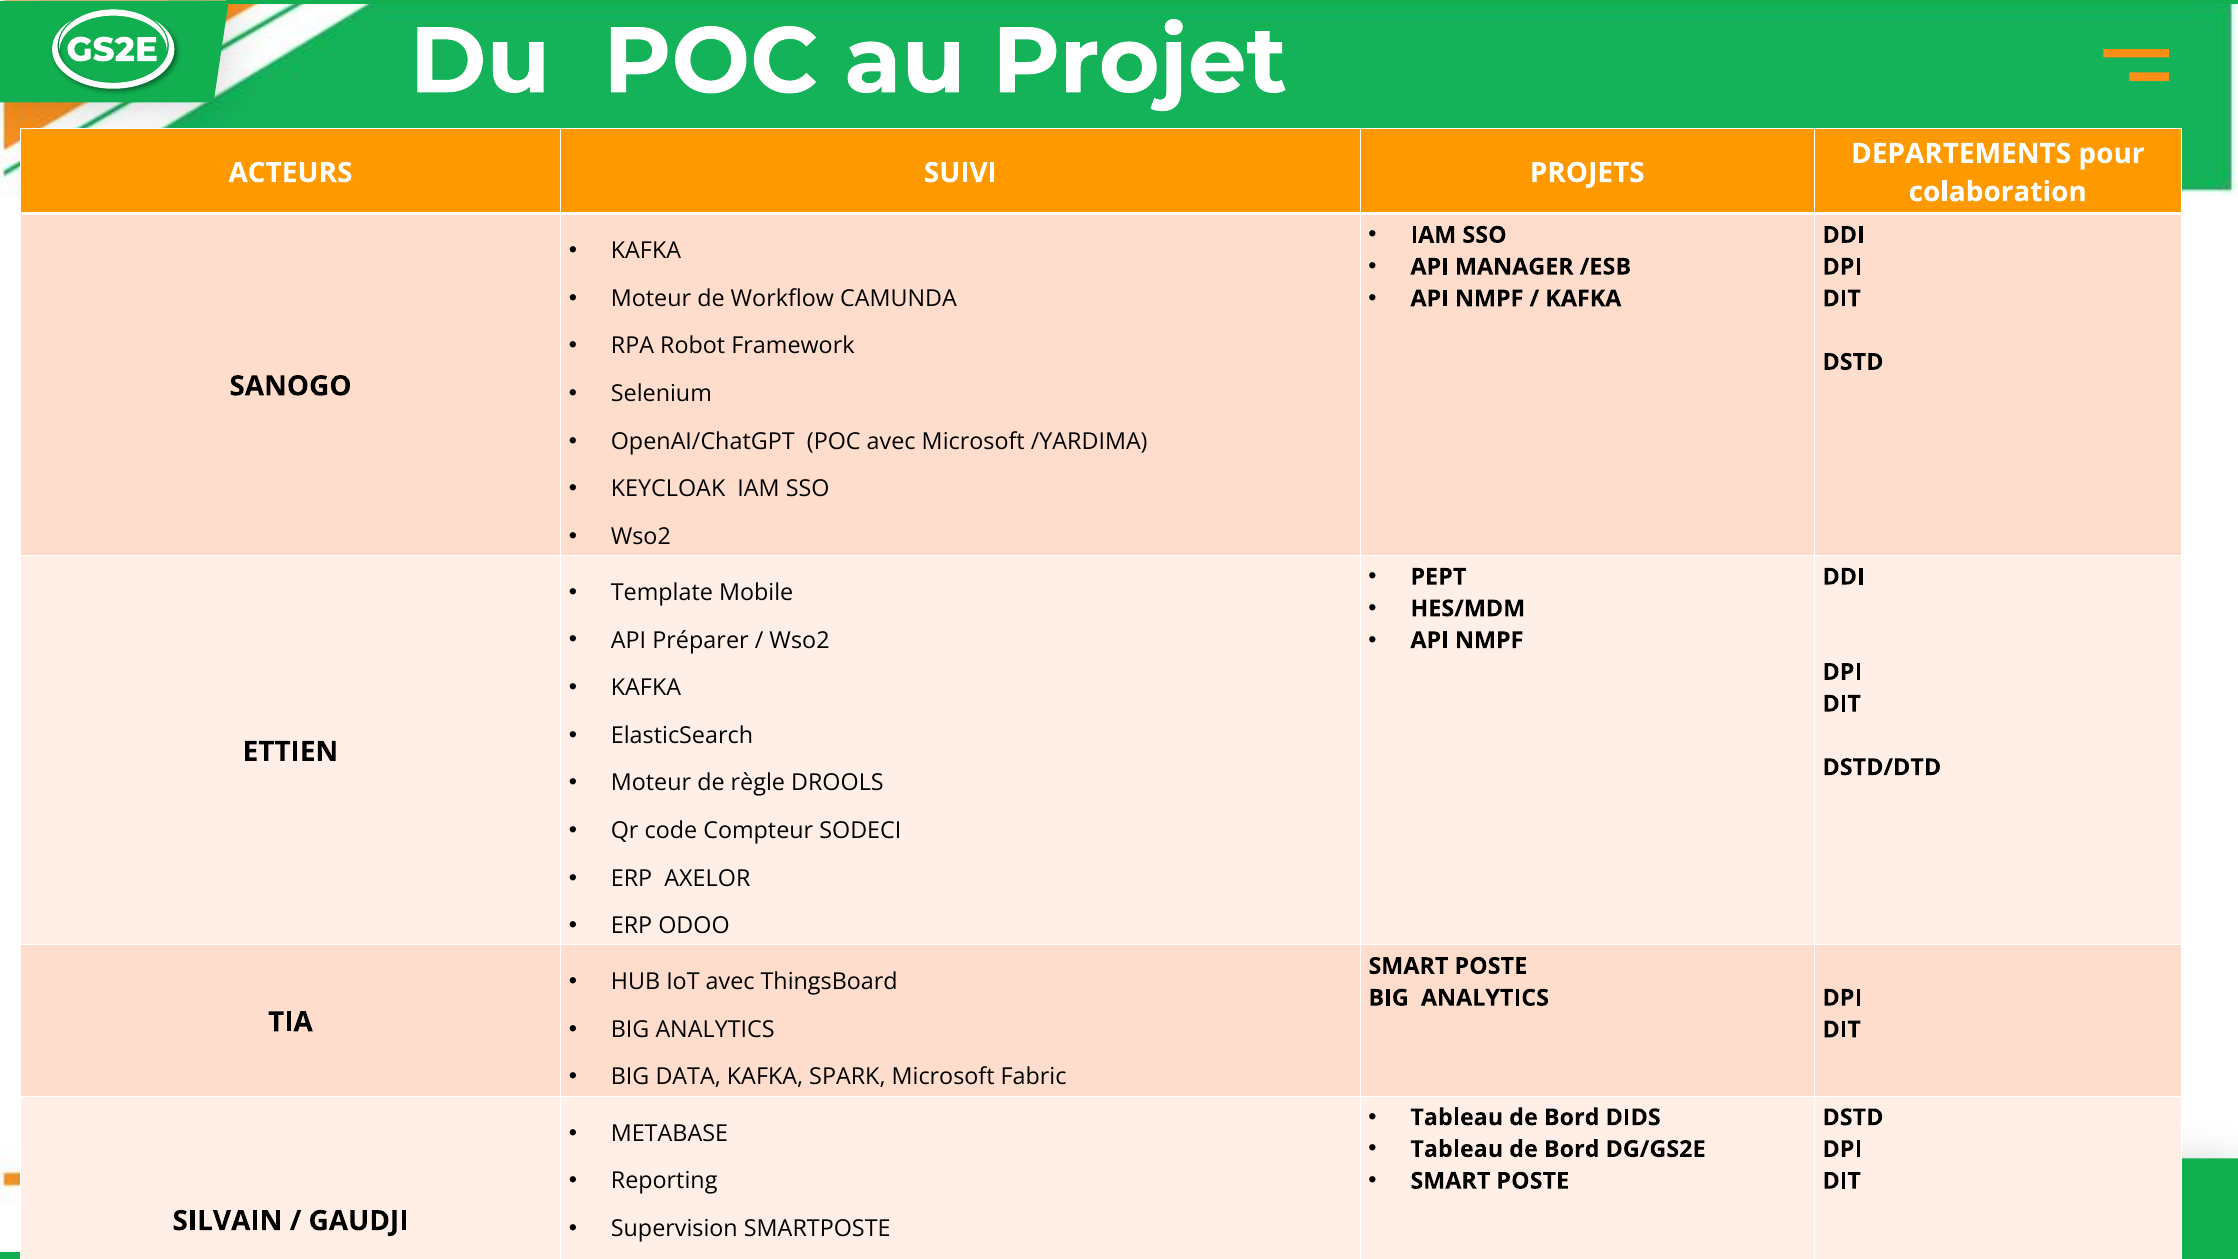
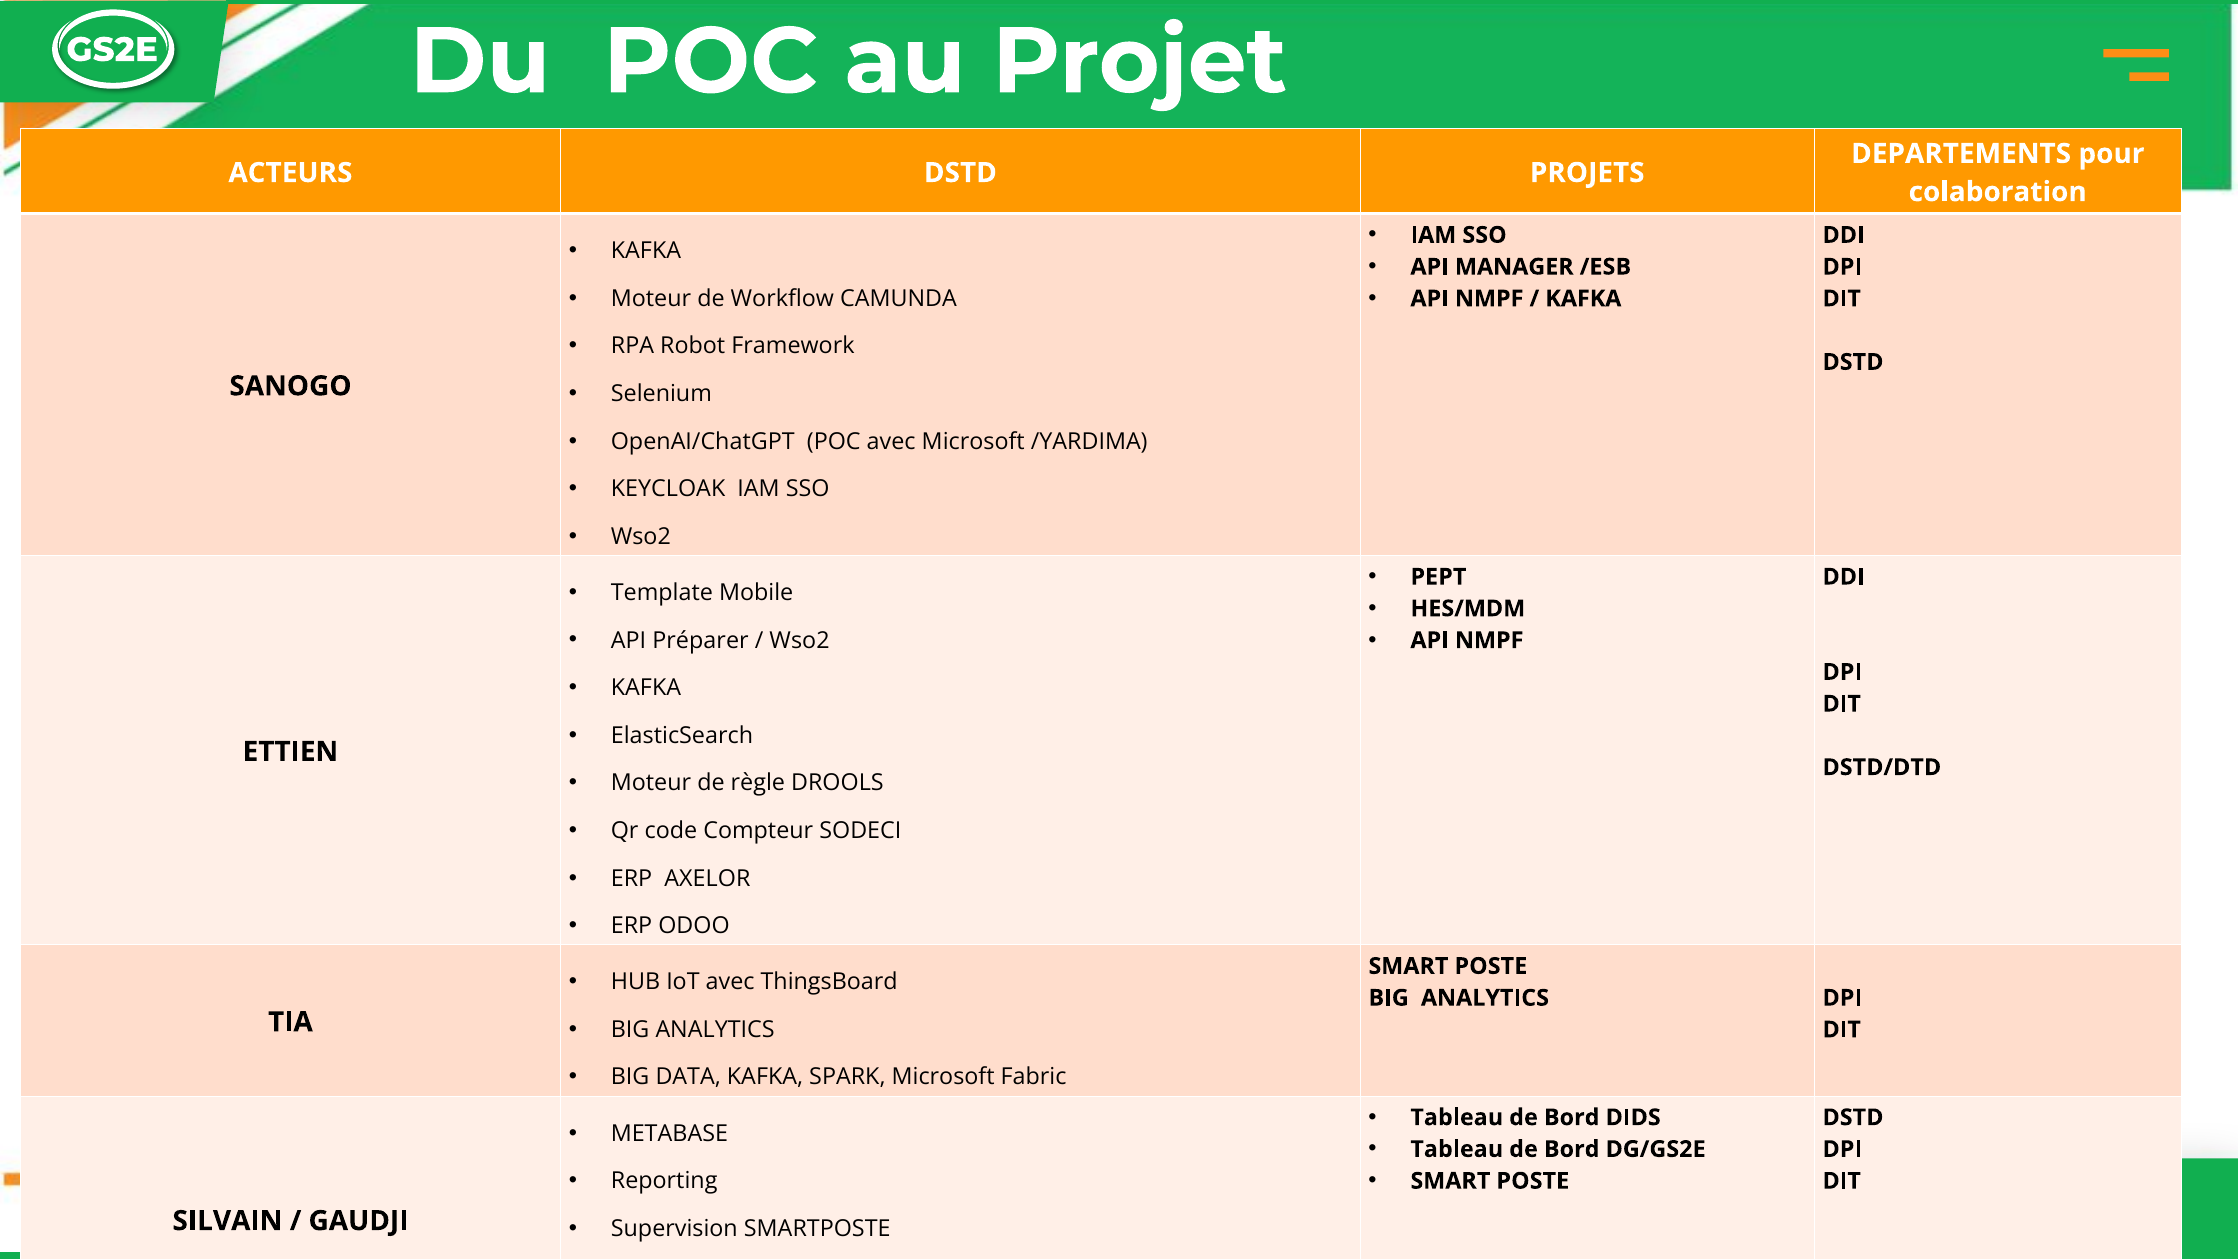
ACTEURS SUIVI: SUIVI -> DSTD (960, 173)
